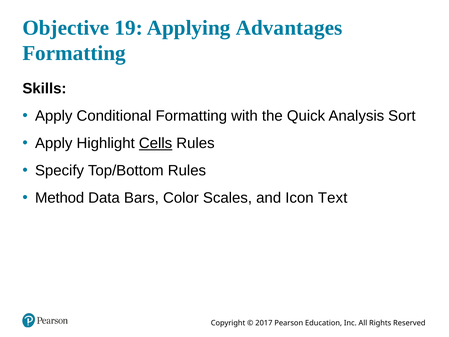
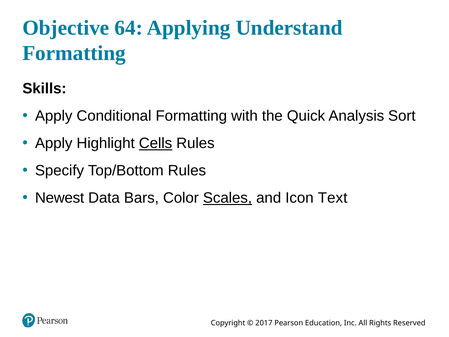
19: 19 -> 64 (129, 28)
Advantages: Advantages -> Understand (289, 28)
Method: Method -> Newest (60, 198)
Scales underline: none -> present (227, 198)
